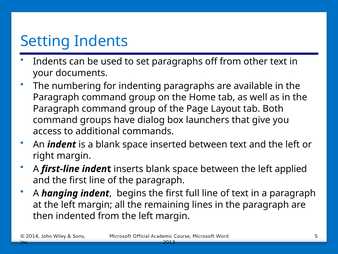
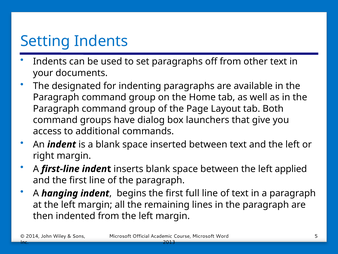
numbering: numbering -> designated (76, 86)
